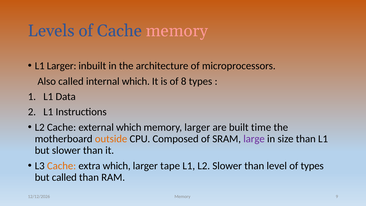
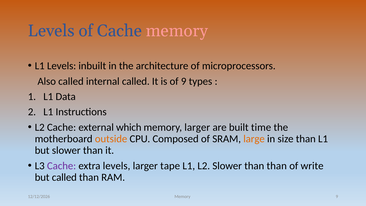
L1 Larger: Larger -> Levels (62, 66)
internal which: which -> called (136, 81)
of 8: 8 -> 9 (184, 81)
large colour: purple -> orange (254, 139)
Cache colour: orange -> purple (62, 166)
extra which: which -> levels (117, 166)
than level: level -> than (277, 166)
of types: types -> write (312, 166)
